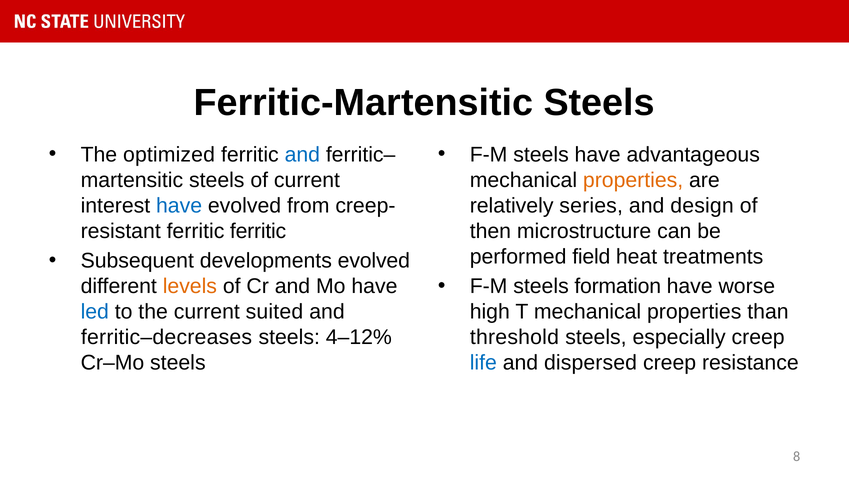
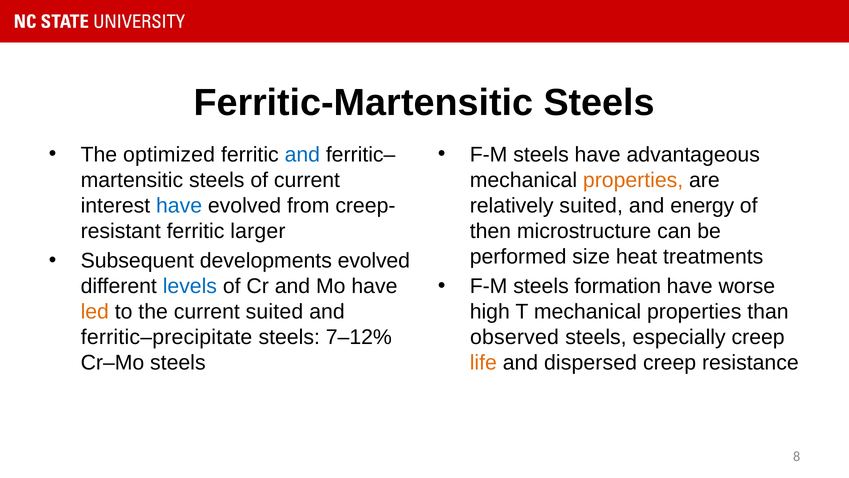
relatively series: series -> suited (591, 205)
design: design -> energy (702, 205)
ferritic ferritic: ferritic -> larger (258, 231)
field: field -> size (591, 256)
levels colour: orange -> blue (190, 286)
led colour: blue -> orange (95, 312)
ferritic–decreases: ferritic–decreases -> ferritic–precipitate (167, 337)
4–12%: 4–12% -> 7–12% (359, 337)
threshold: threshold -> observed (514, 337)
life colour: blue -> orange (483, 362)
